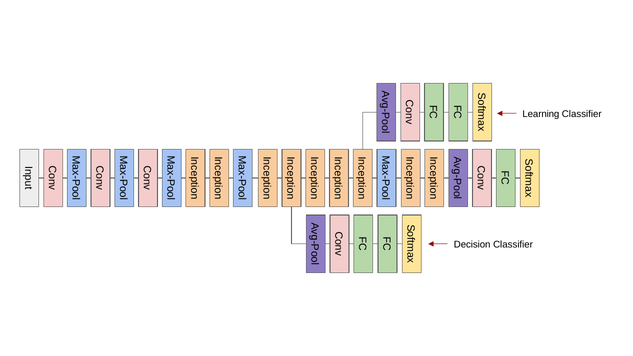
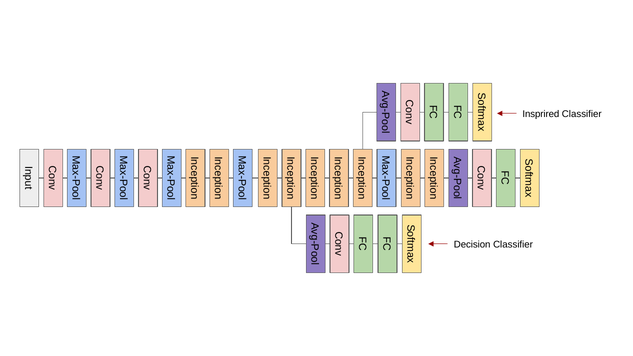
Learning: Learning -> Insprired (541, 114)
